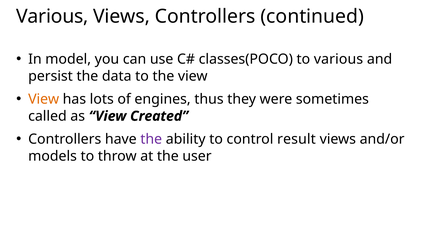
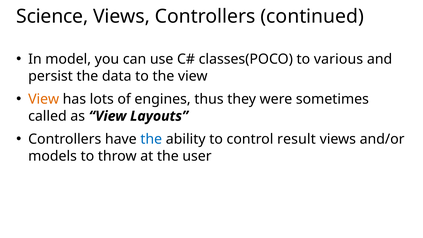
Various: Various -> Science (52, 16)
Created: Created -> Layouts (159, 116)
the colour: purple -> blue (151, 139)
